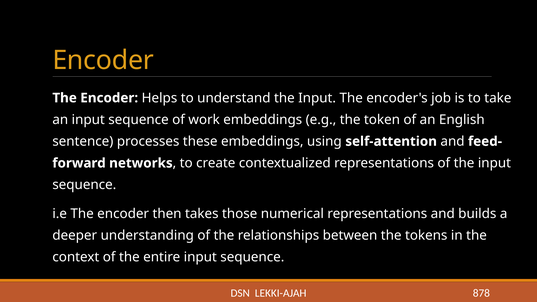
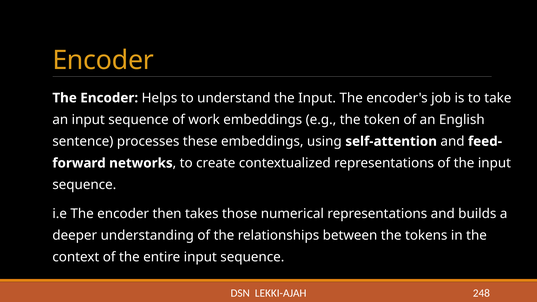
878: 878 -> 248 (481, 293)
